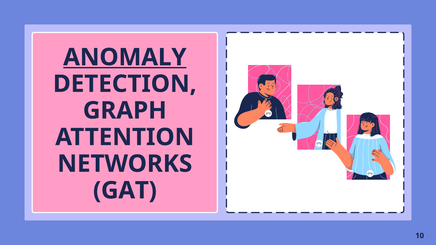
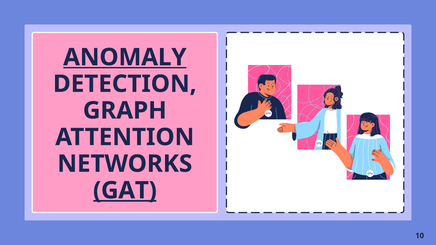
GAT underline: none -> present (125, 191)
